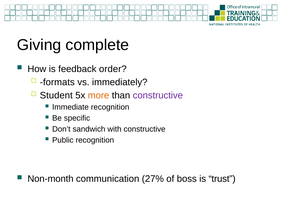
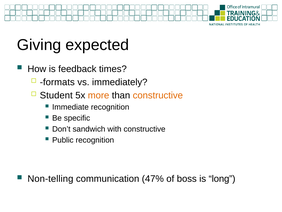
complete: complete -> expected (97, 45)
order: order -> times (113, 69)
constructive colour: purple -> orange (158, 95)
Non-month: Non-month -> Non-telling (50, 178)
27%: 27% -> 47% (153, 178)
trust: trust -> long (222, 178)
